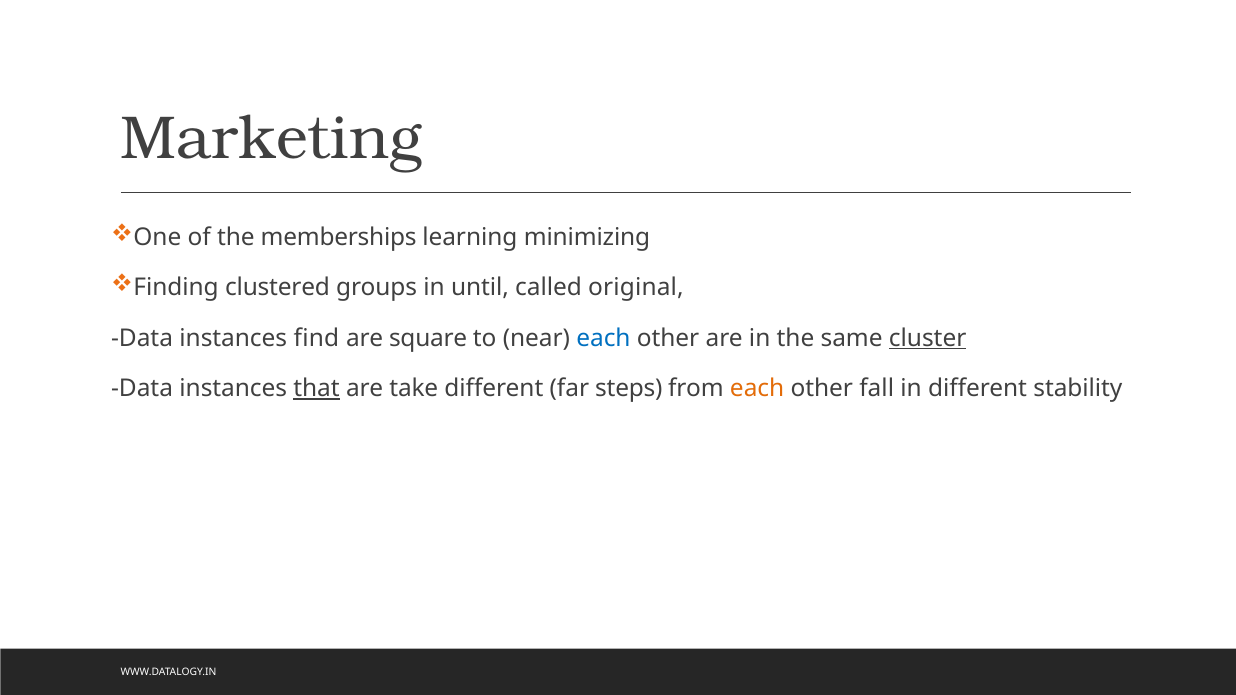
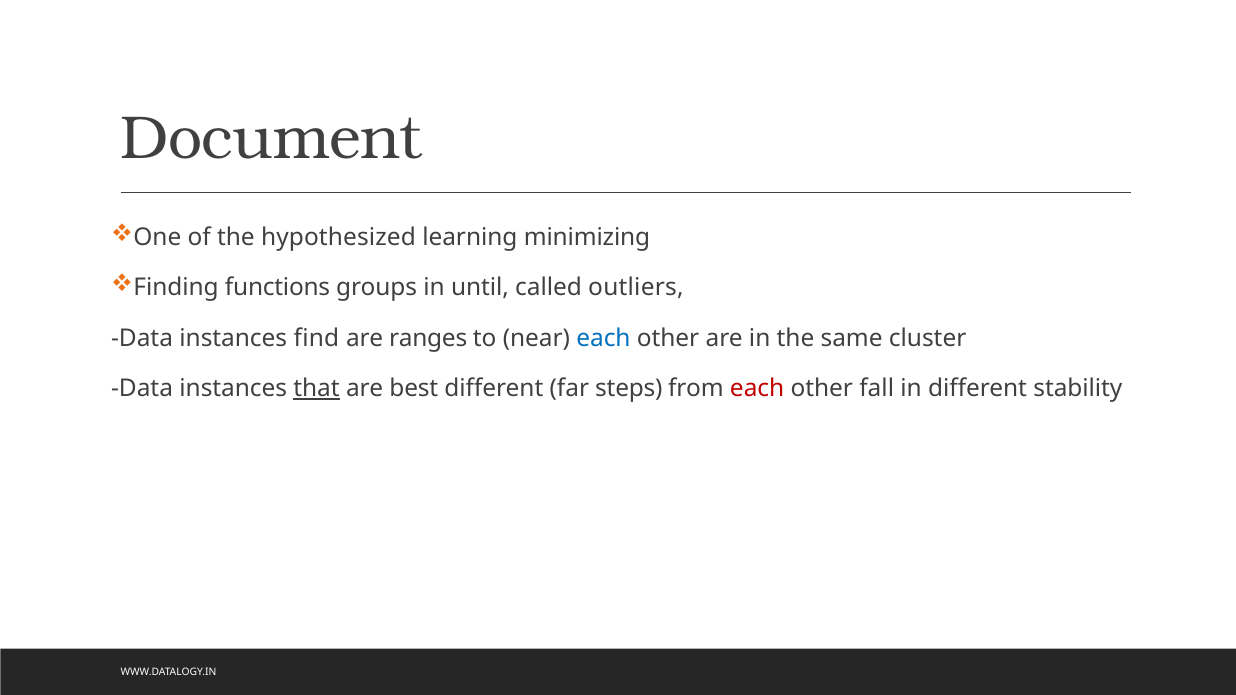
Marketing: Marketing -> Document (272, 138)
memberships: memberships -> hypothesized (338, 238)
clustered: clustered -> functions (278, 288)
original: original -> outliers (636, 288)
square: square -> ranges (428, 338)
cluster underline: present -> none (928, 338)
take: take -> best (414, 389)
each colour: orange -> red (757, 389)
